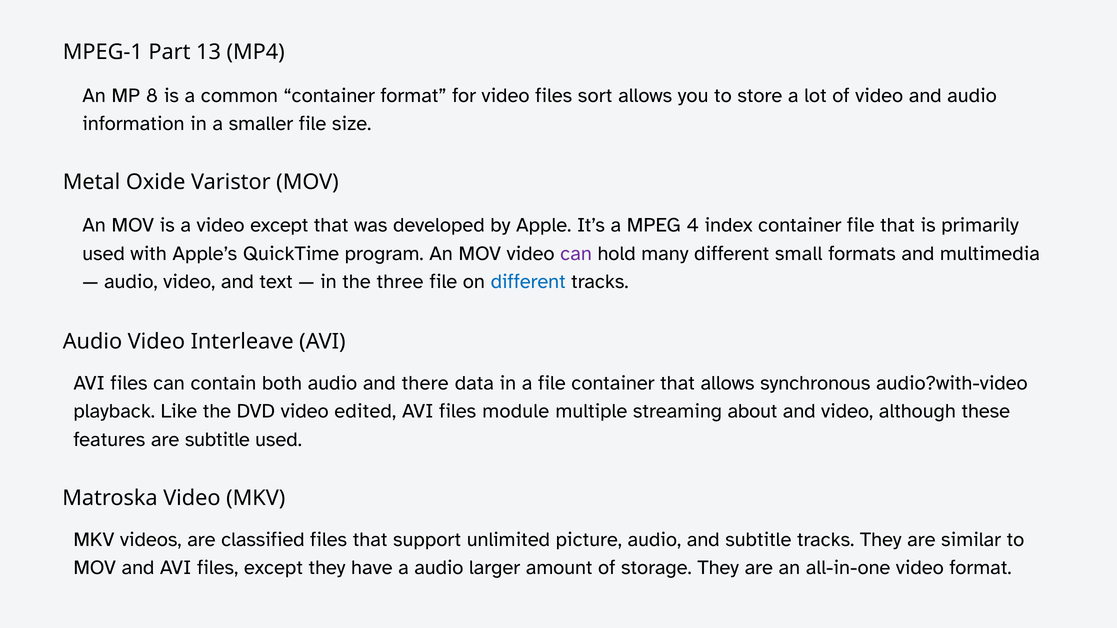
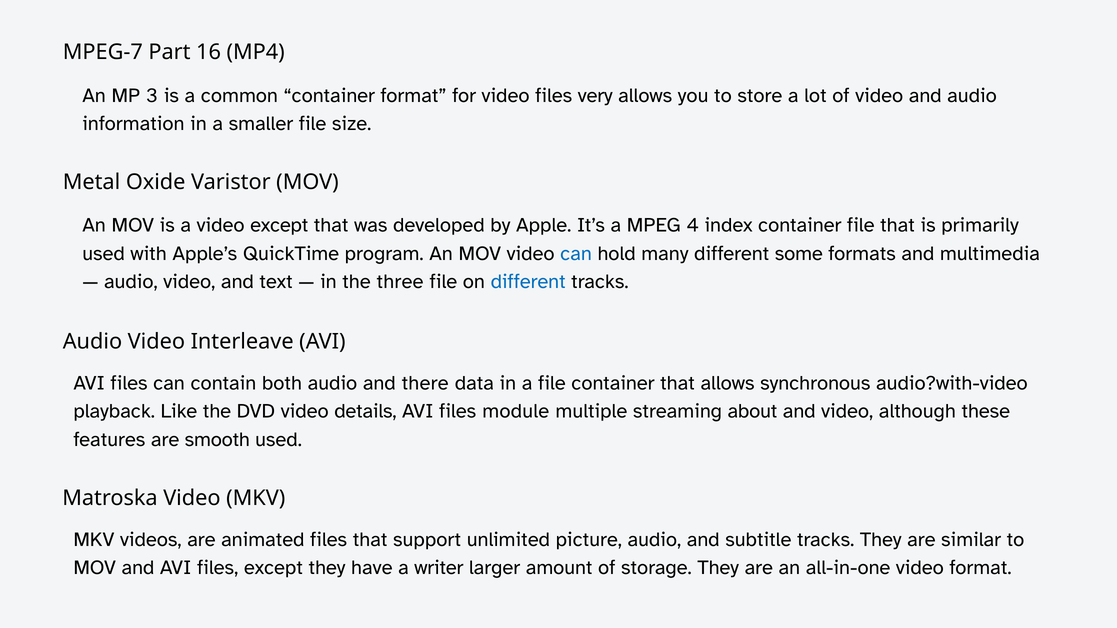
MPEG-1: MPEG-1 -> MPEG-7 (103, 52)
13: 13 -> 16 (209, 52)
8: 8 -> 3 (152, 95)
sort: sort -> very (595, 95)
can colour: purple -> blue (576, 254)
small: small -> some (799, 254)
edited: edited -> details (365, 412)
are subtitle: subtitle -> smooth (217, 440)
classified: classified -> animated (263, 540)
a audio: audio -> writer (439, 568)
